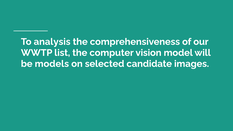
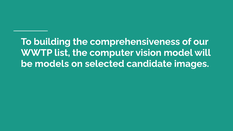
analysis: analysis -> building (52, 42)
